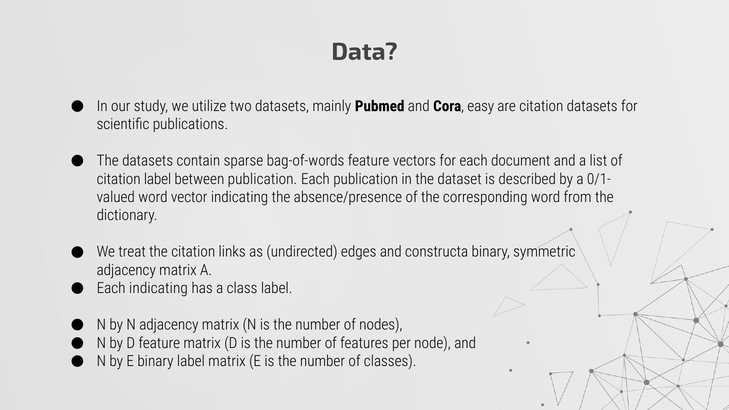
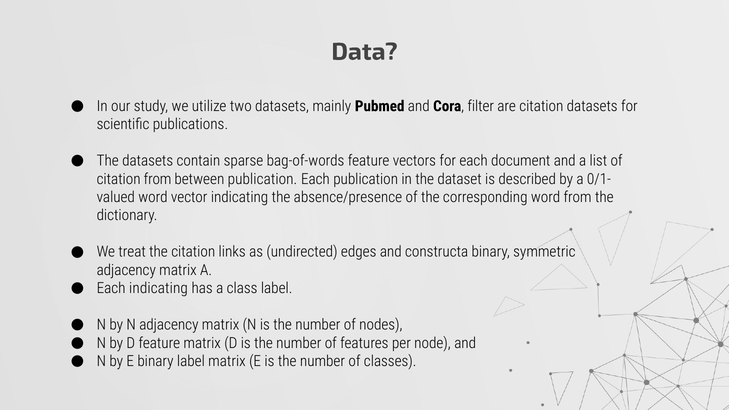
easy: easy -> filter (481, 106)
citation label: label -> from (158, 179)
